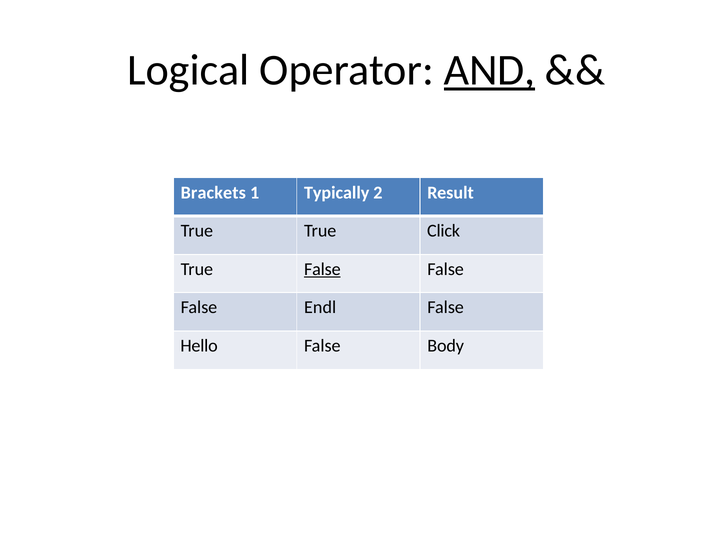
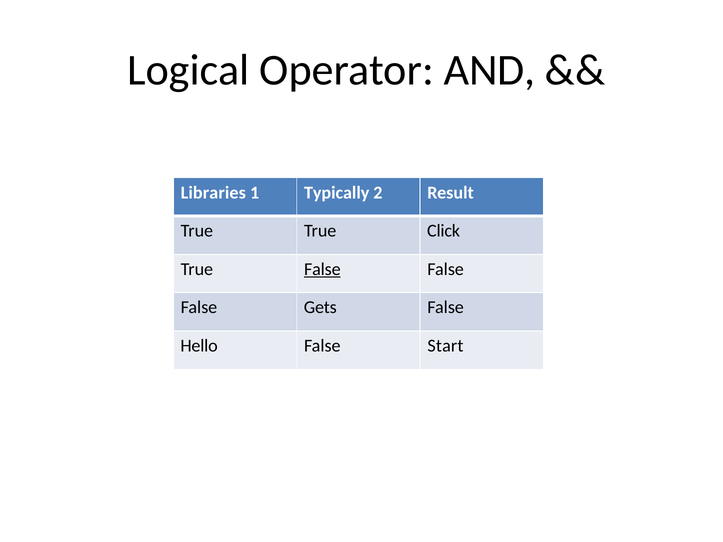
AND underline: present -> none (490, 70)
Brackets: Brackets -> Libraries (213, 193)
Endl: Endl -> Gets (320, 308)
Body: Body -> Start (445, 346)
